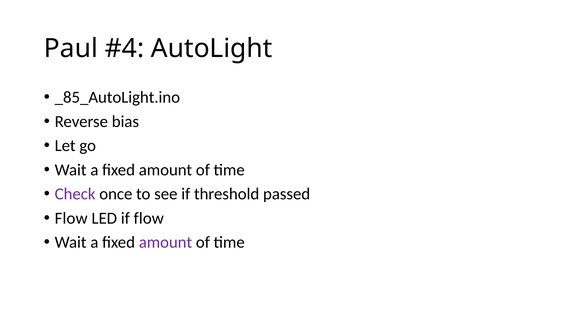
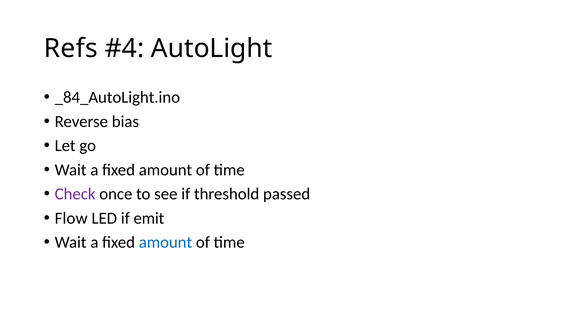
Paul: Paul -> Refs (71, 48)
_85_AutoLight.ino: _85_AutoLight.ino -> _84_AutoLight.ino (117, 97)
if flow: flow -> emit (149, 218)
amount colour: purple -> blue (165, 242)
